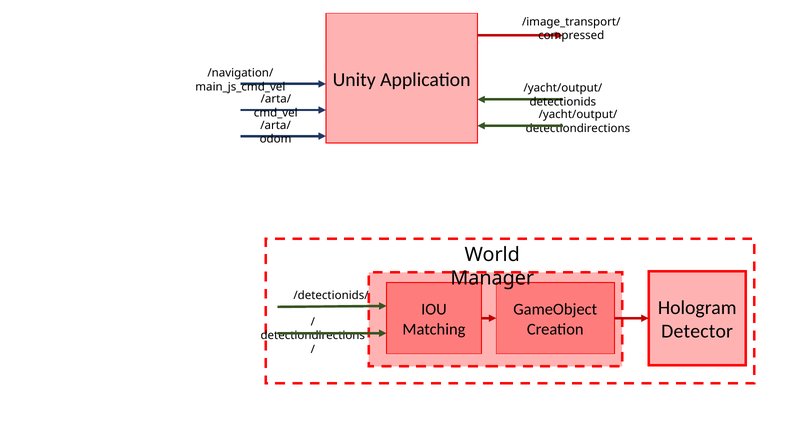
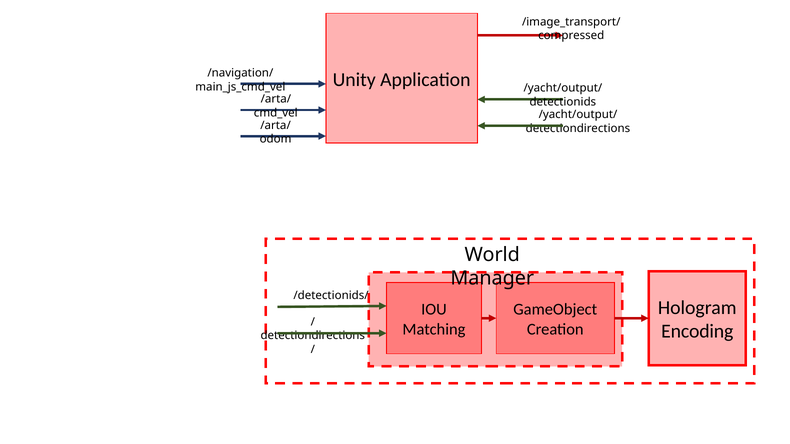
Detector: Detector -> Encoding (697, 332)
